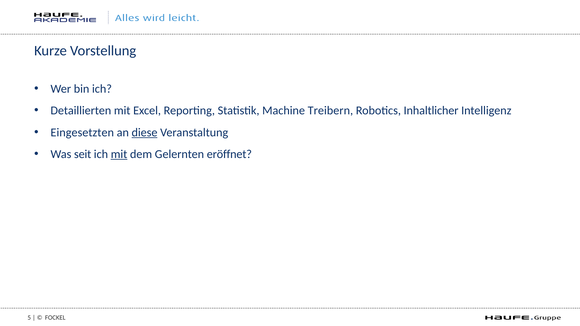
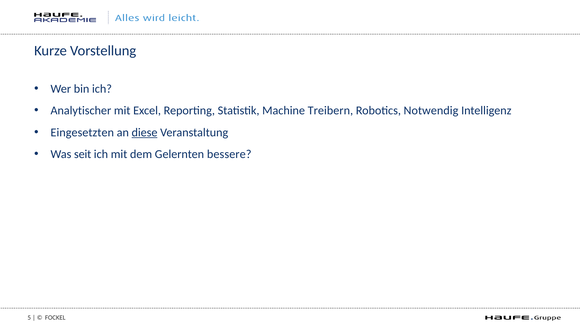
Detaillierten: Detaillierten -> Analytischer (81, 111)
Inhaltlicher: Inhaltlicher -> Notwendig (431, 111)
mit underline: present -> none (119, 154)
eröffnet: eröffnet -> bessere (229, 154)
